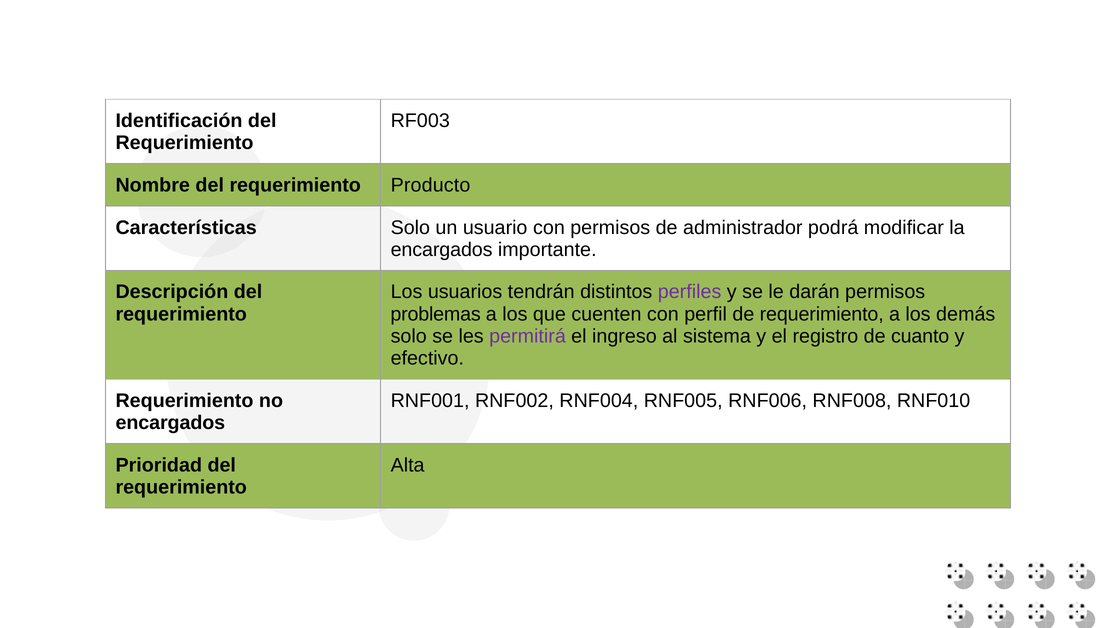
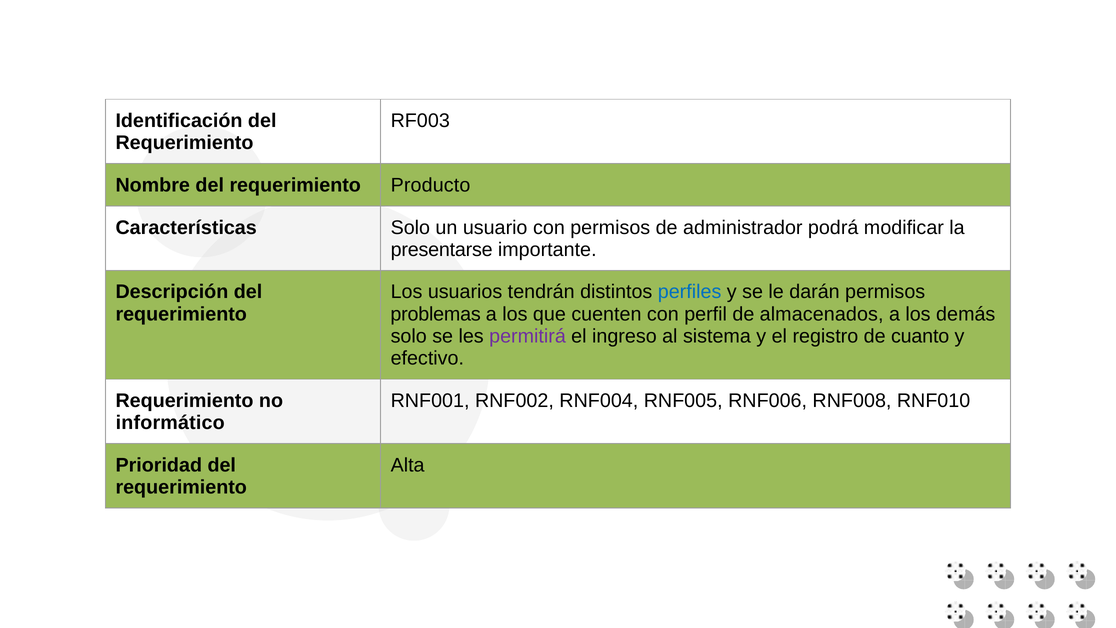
encargados: encargados -> presentarse (442, 250)
perfiles colour: purple -> blue (690, 292)
de requerimiento: requerimiento -> almacenados (822, 314)
encargados: encargados -> informático (170, 423)
